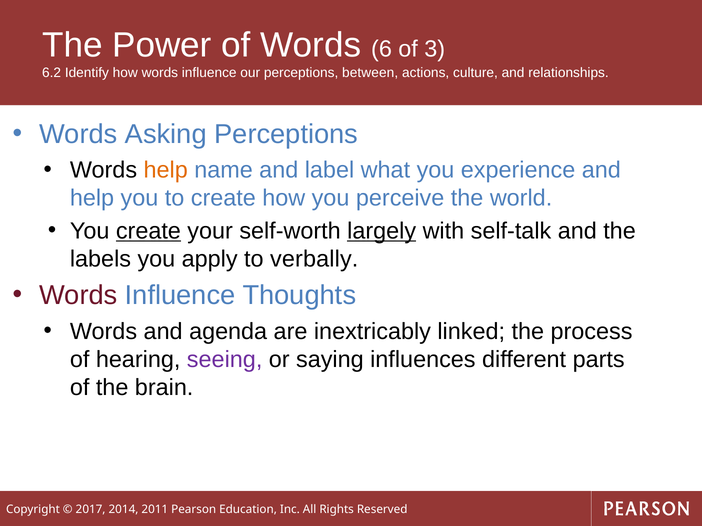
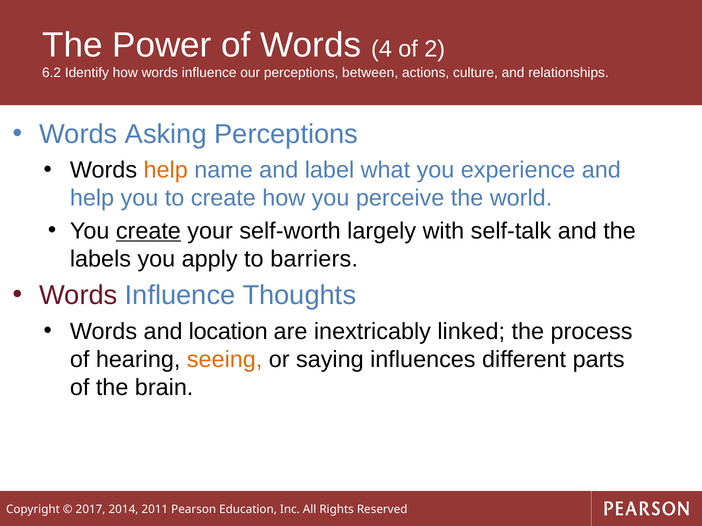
6: 6 -> 4 (382, 49)
3: 3 -> 2 (435, 49)
largely underline: present -> none (382, 231)
verbally: verbally -> barriers (314, 259)
agenda: agenda -> location (228, 332)
seeing colour: purple -> orange (225, 360)
